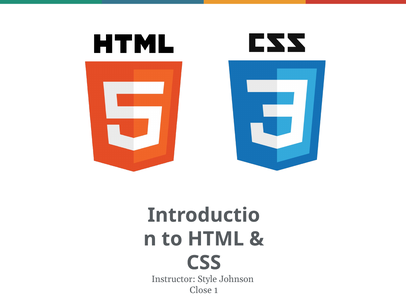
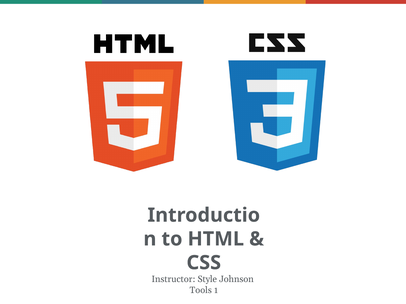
Close: Close -> Tools (201, 291)
